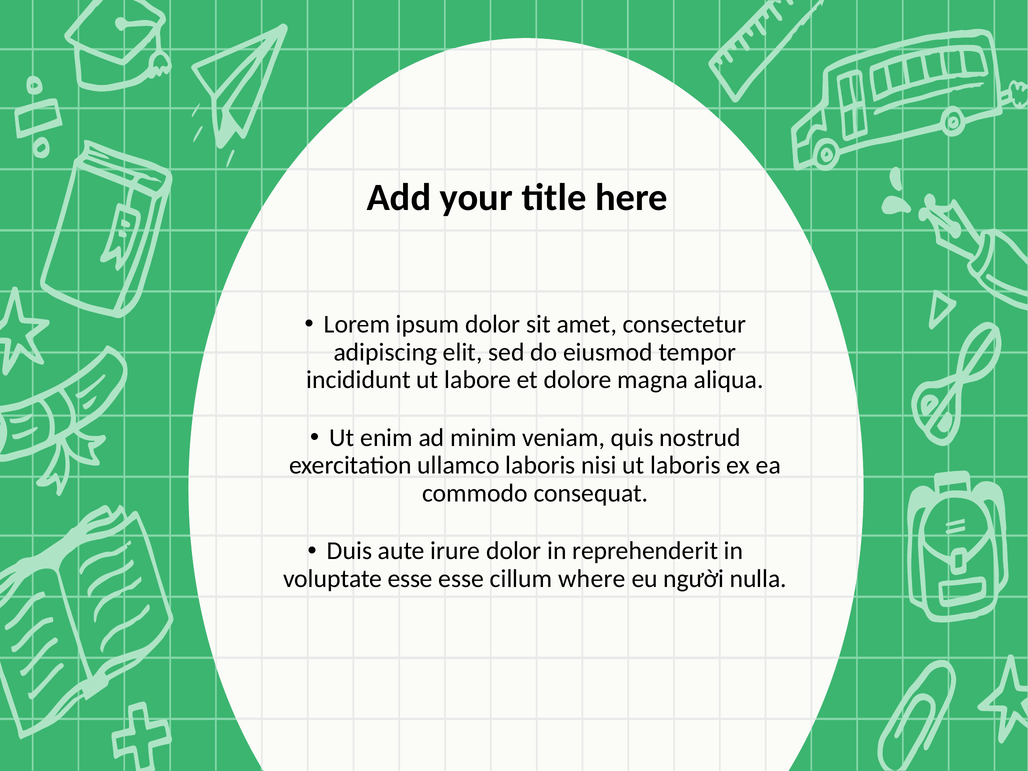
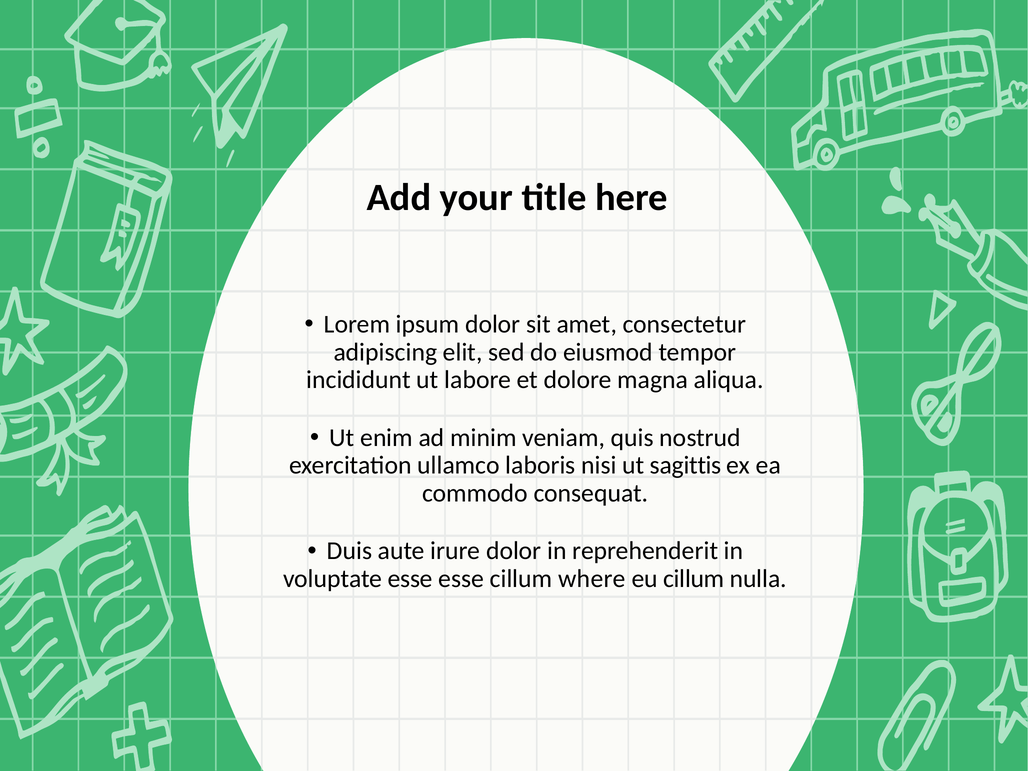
ut laboris: laboris -> sagittis (686, 465)
eu người: người -> cillum (694, 579)
